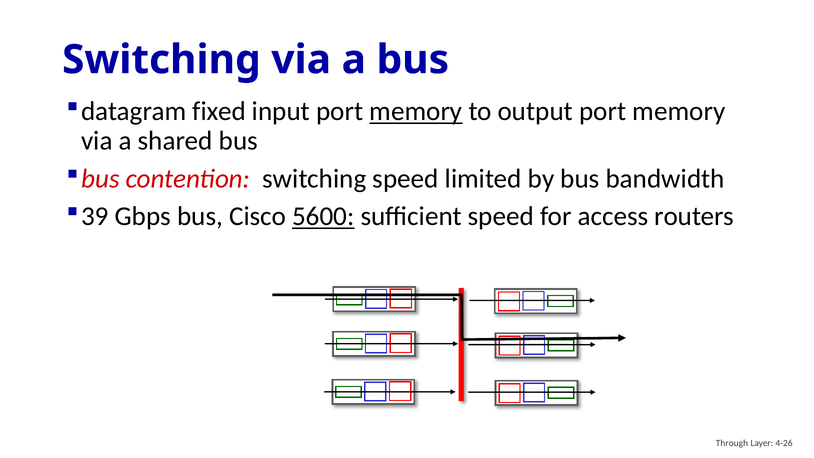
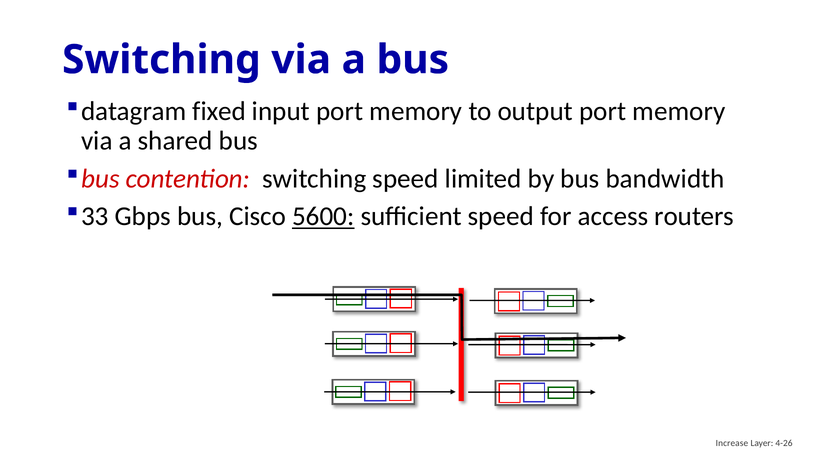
memory underline: present -> none (416, 111)
39: 39 -> 33 (95, 216)
Through: Through -> Increase (732, 443)
